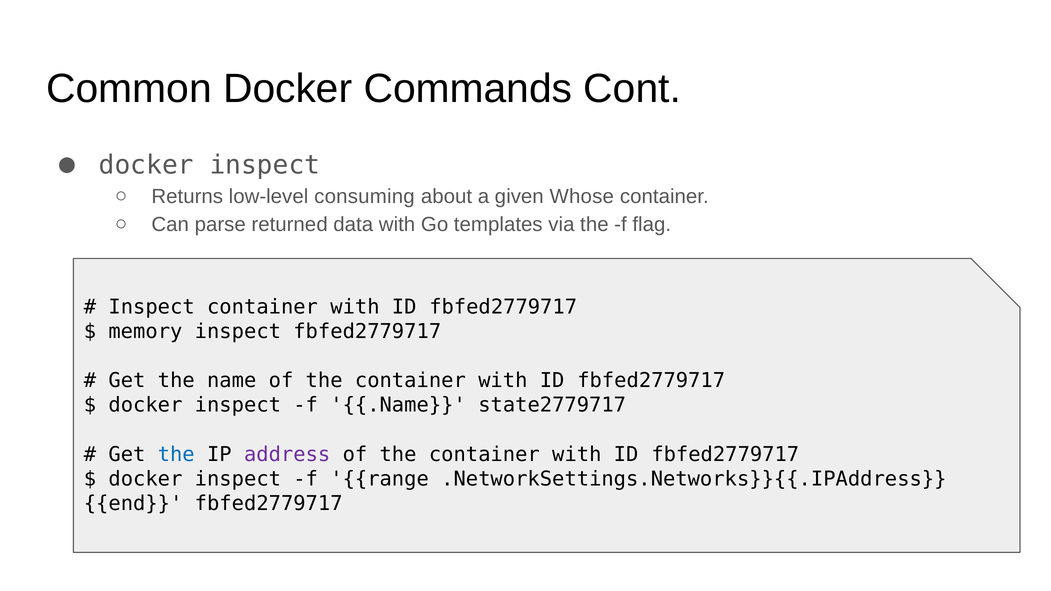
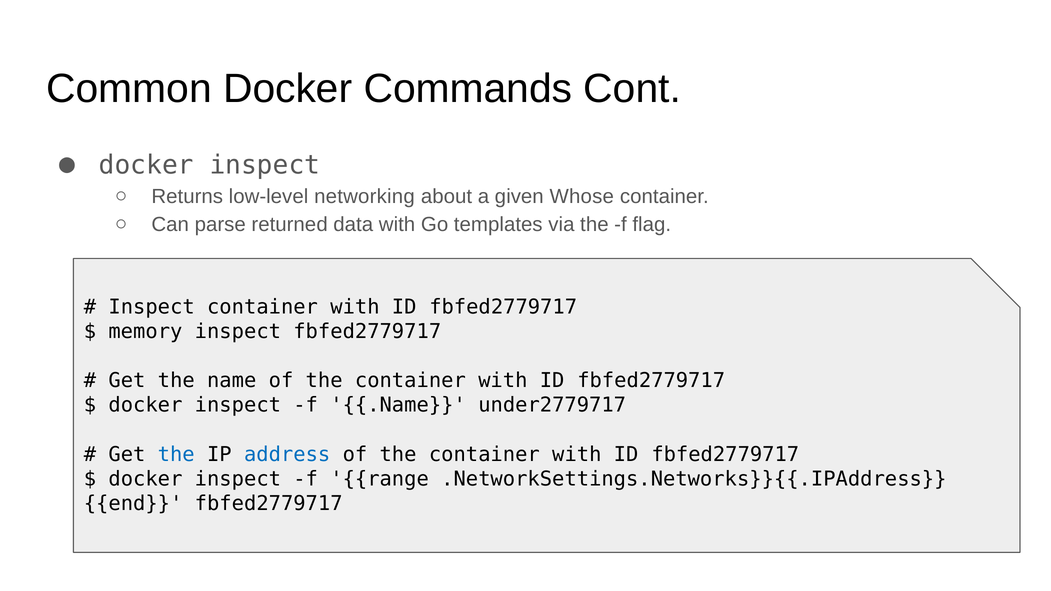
consuming: consuming -> networking (364, 197)
state2779717: state2779717 -> under2779717 (552, 405)
address colour: purple -> blue (287, 454)
